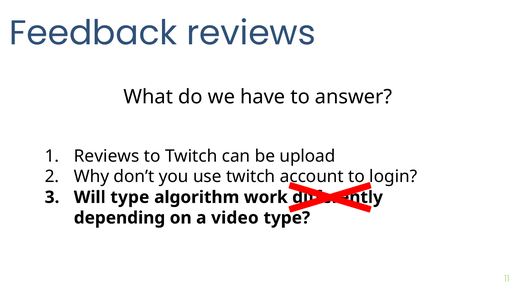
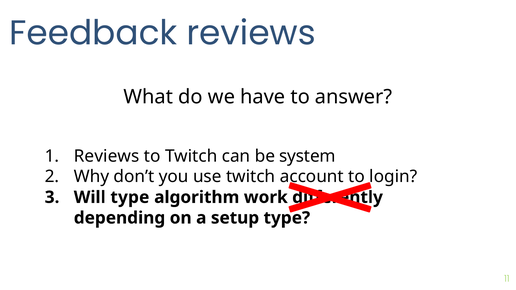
upload: upload -> system (307, 156)
video: video -> setup (235, 218)
